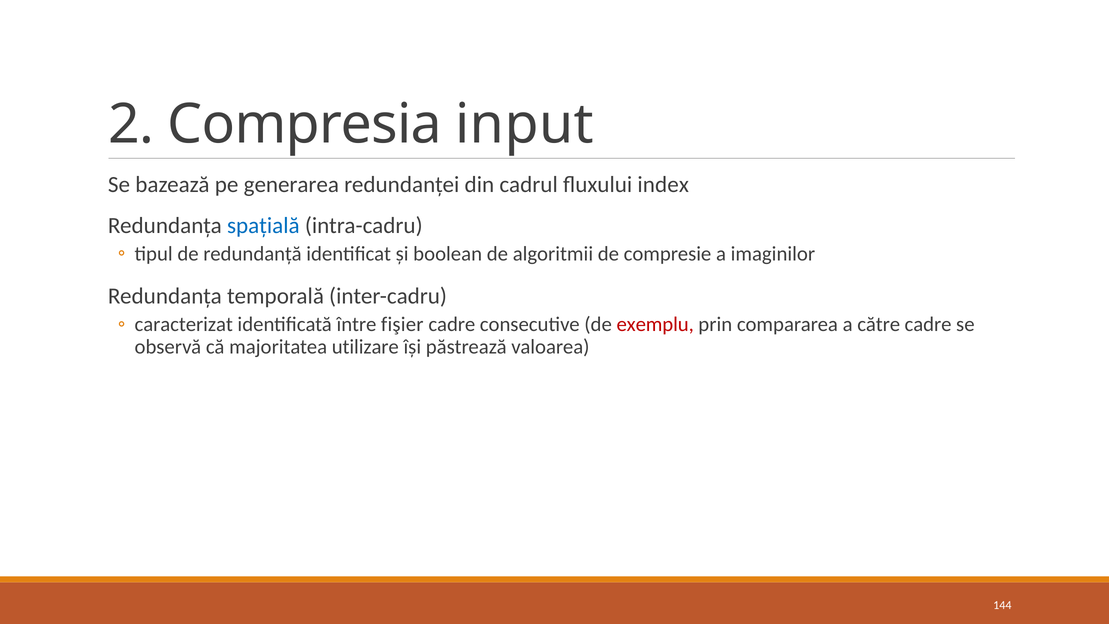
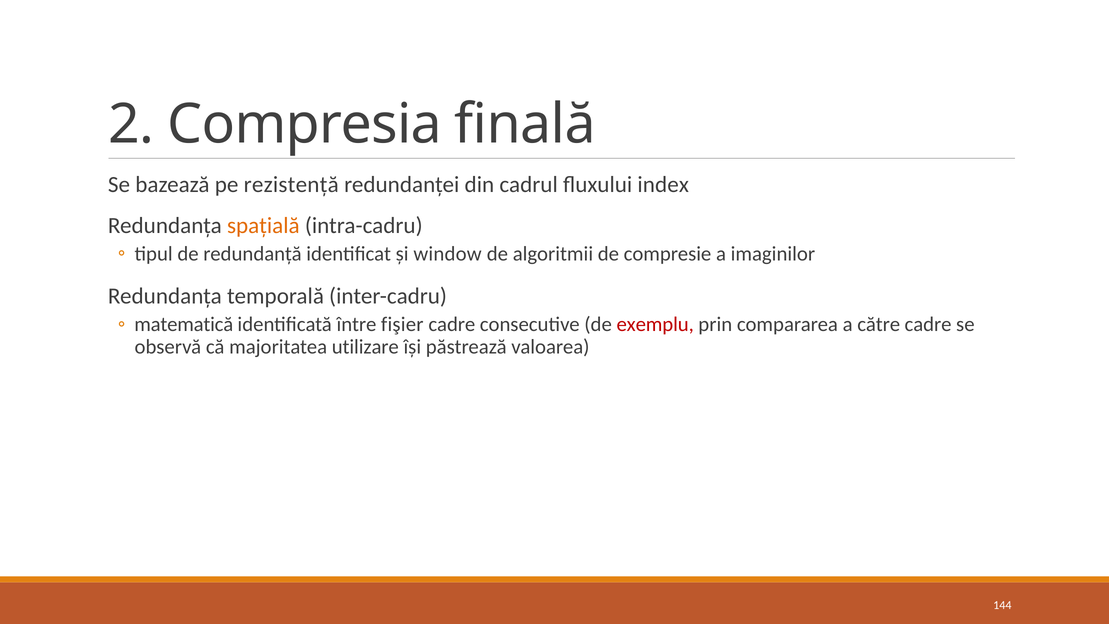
input: input -> finală (525, 124)
generarea: generarea -> rezistență (291, 184)
spațială colour: blue -> orange (263, 226)
boolean: boolean -> window (448, 254)
caracterizat: caracterizat -> matematică (184, 324)
